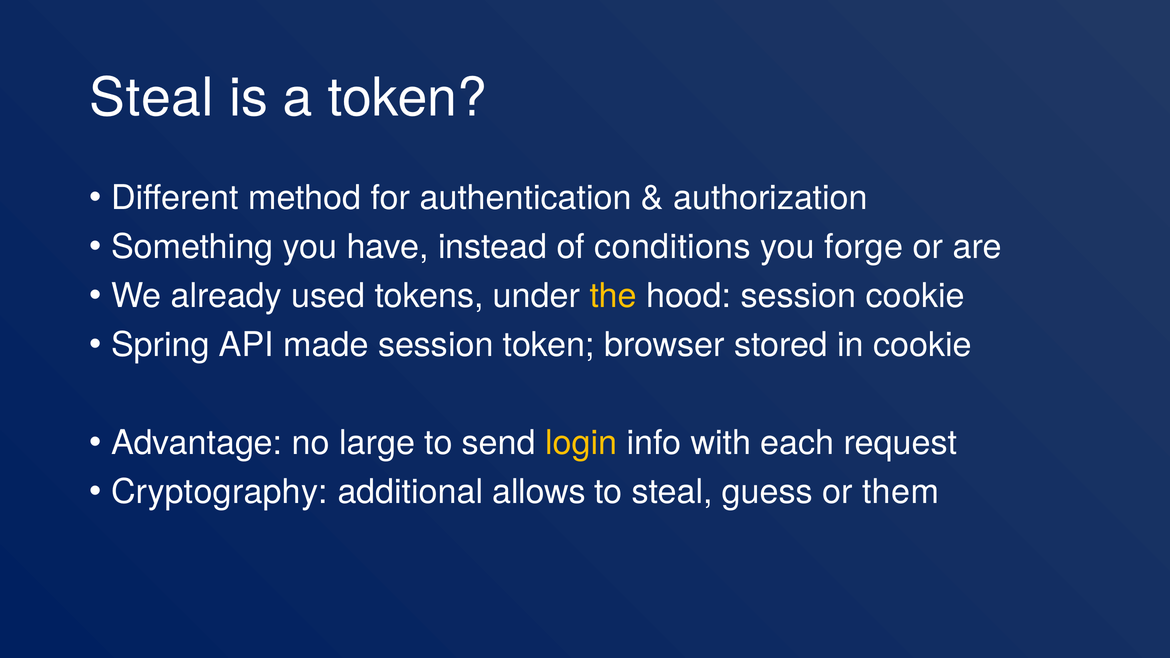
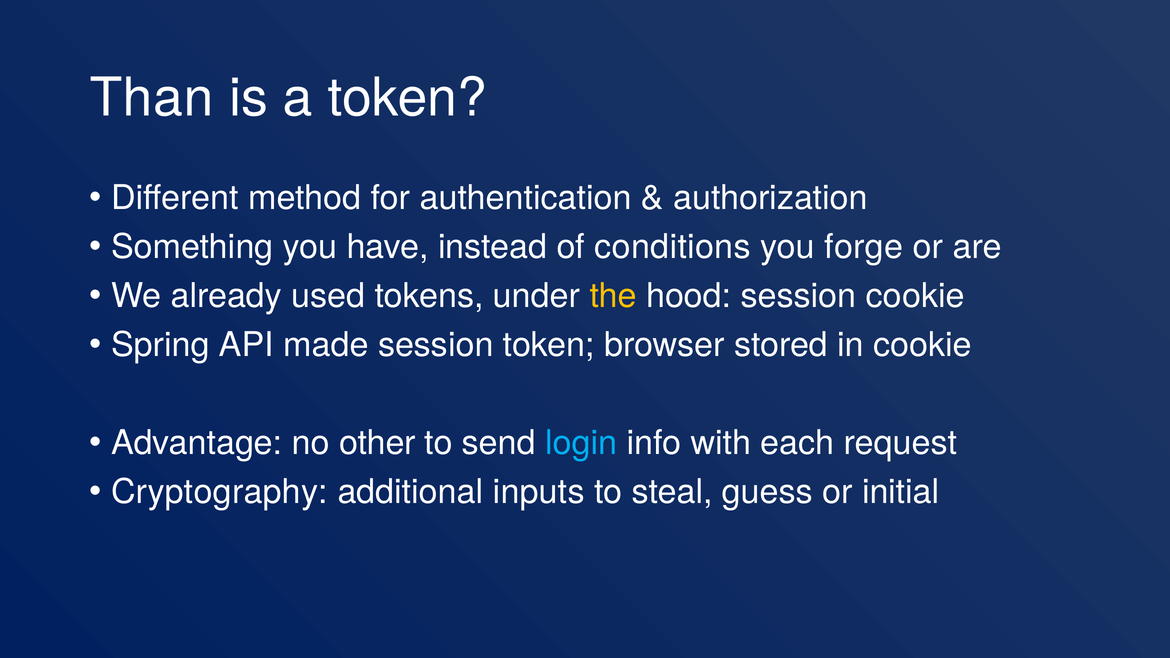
Steal: Steal -> Than (152, 98)
large: large -> other (377, 443)
login colour: yellow -> light blue (581, 443)
allows: allows -> inputs (539, 492)
them: them -> initial (901, 492)
